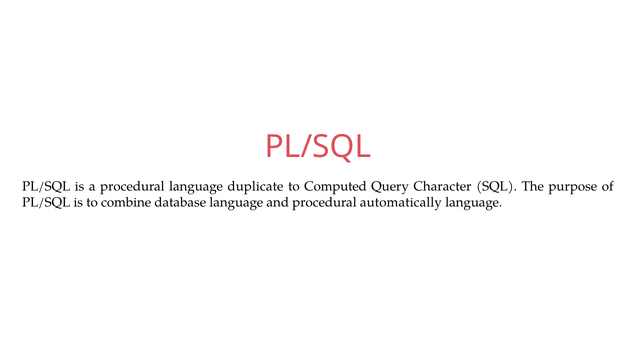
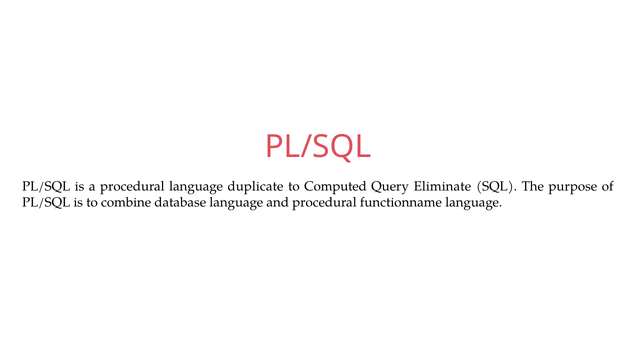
Character: Character -> Eliminate (442, 186)
automatically: automatically -> functionname (401, 202)
